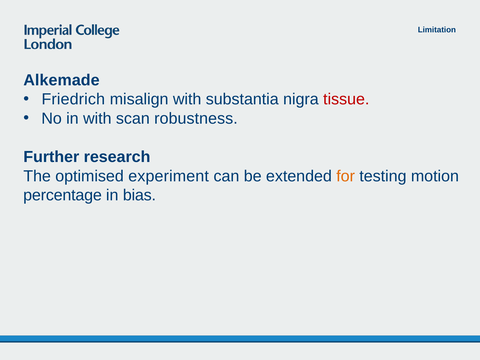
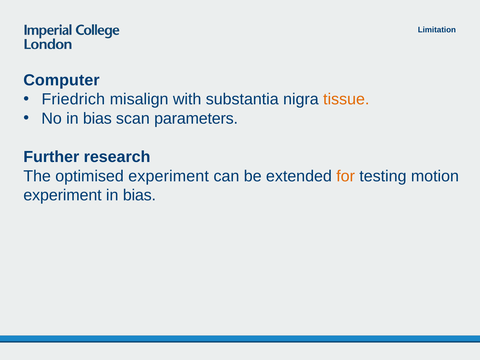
Alkemade: Alkemade -> Computer (61, 80)
tissue colour: red -> orange (346, 99)
No in with: with -> bias (97, 119)
robustness: robustness -> parameters (196, 119)
percentage: percentage -> experiment (63, 195)
